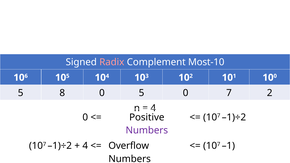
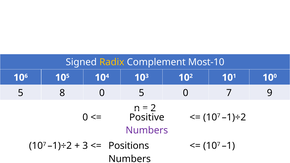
Radix colour: pink -> yellow (112, 62)
7 2: 2 -> 9 (270, 93)
4: 4 -> 2 (153, 108)
4: 4 -> 3 (85, 146)
Overflow: Overflow -> Positions (129, 146)
